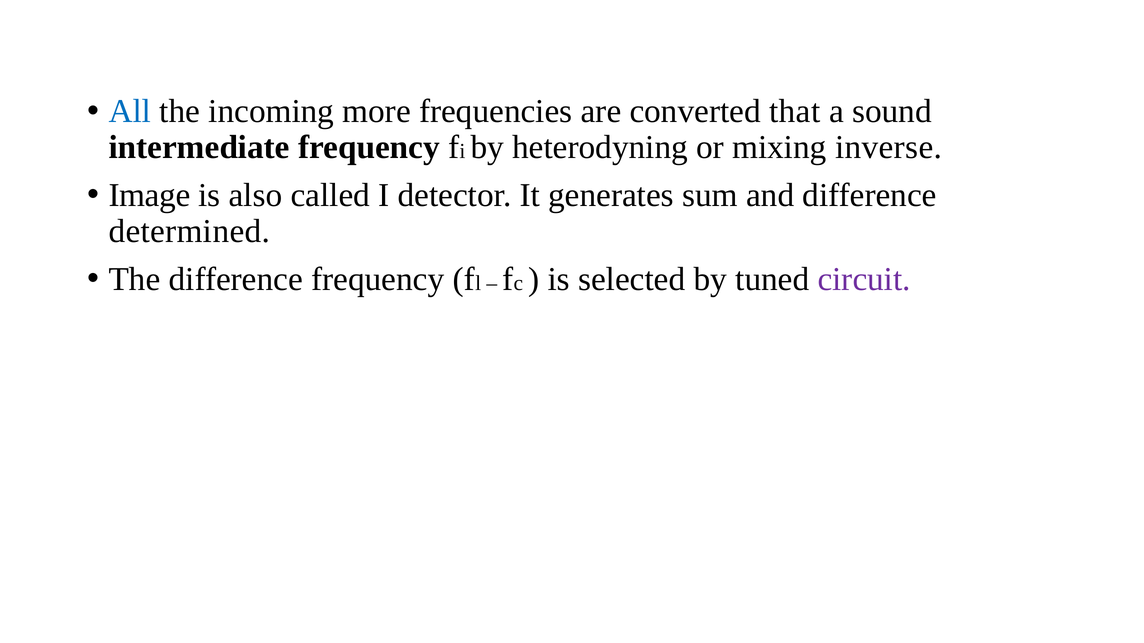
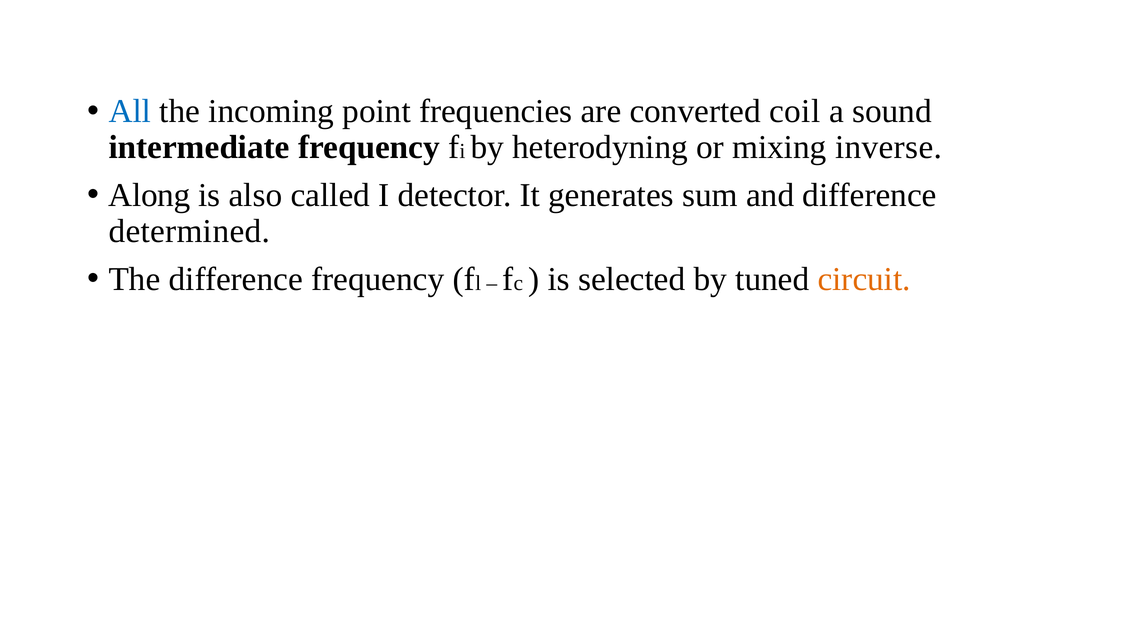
more: more -> point (377, 111)
that: that -> coil (795, 111)
Image: Image -> Along (149, 195)
circuit colour: purple -> orange (864, 279)
